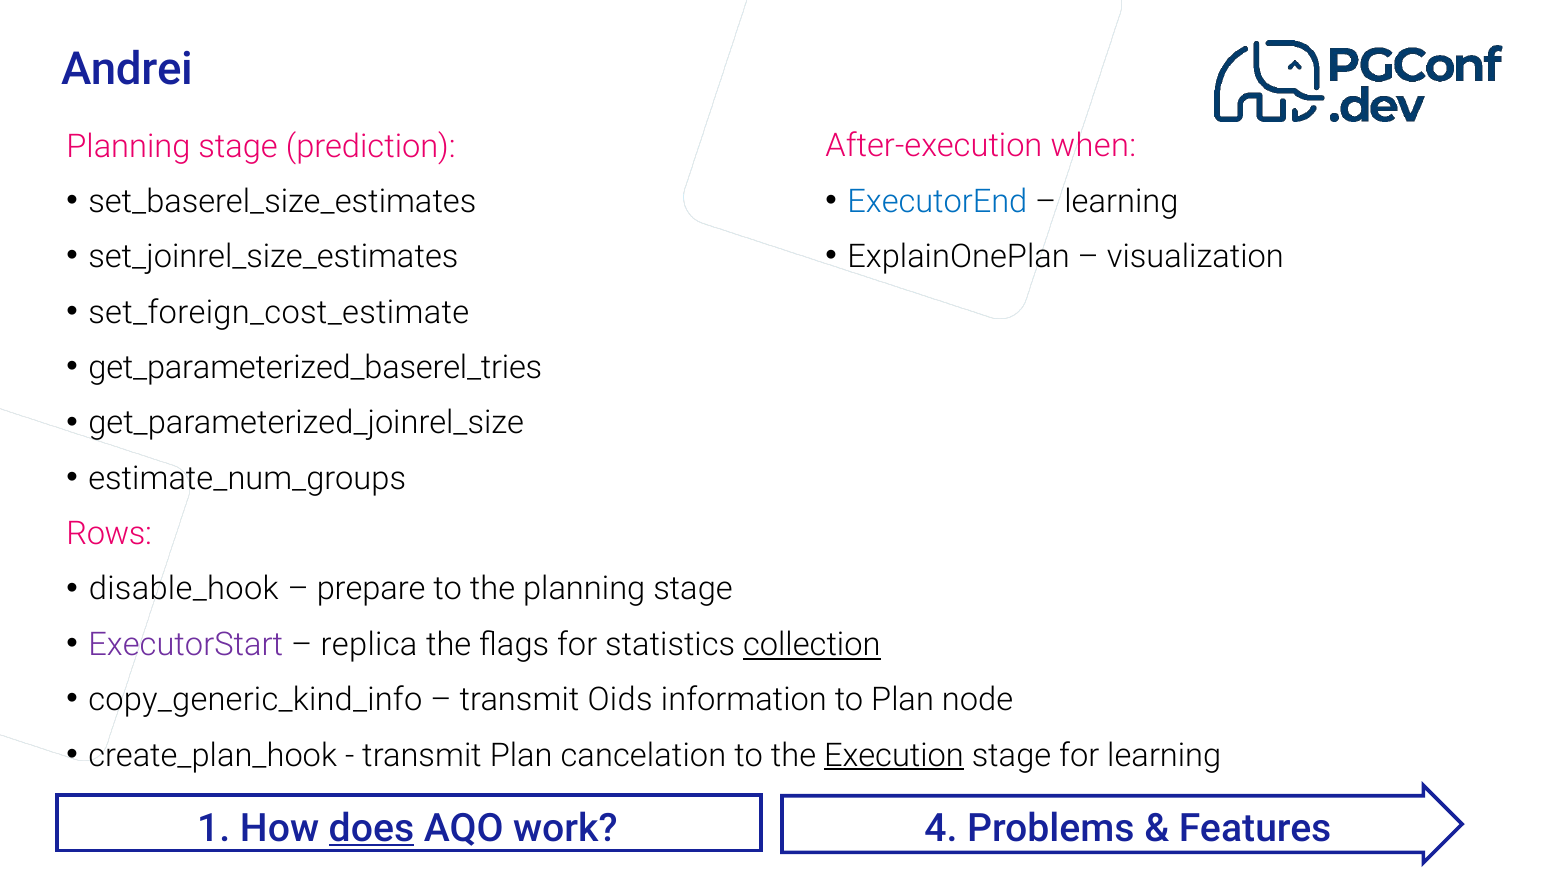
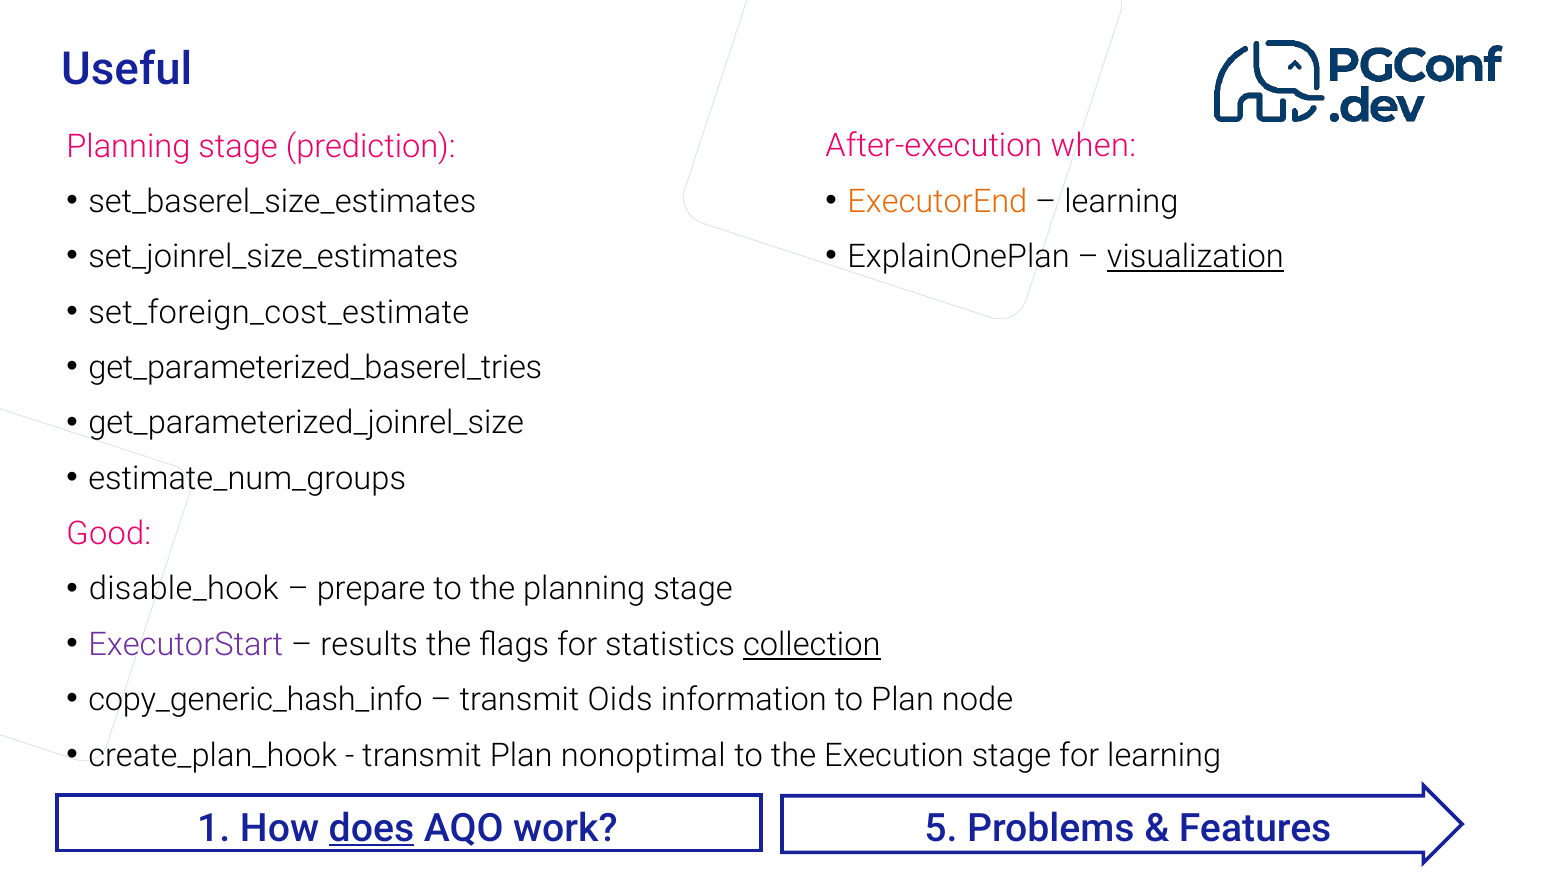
Andrei: Andrei -> Useful (127, 69)
ExecutorEnd colour: blue -> orange (937, 202)
visualization underline: none -> present (1195, 257)
Rows: Rows -> Good (109, 534)
replica: replica -> results (369, 645)
copy_generic_kind_info: copy_generic_kind_info -> copy_generic_hash_info (256, 701)
cancelation: cancelation -> nonoptimal (643, 756)
Execution underline: present -> none (894, 756)
4: 4 -> 5 (941, 829)
